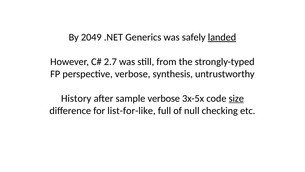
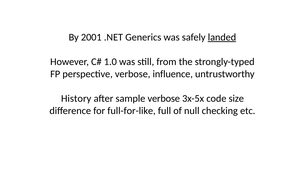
2049: 2049 -> 2001 (91, 37)
2.7: 2.7 -> 1.0 (110, 62)
synthesis: synthesis -> influence (173, 74)
size underline: present -> none (236, 98)
list-for-like: list-for-like -> full-for-like (132, 110)
